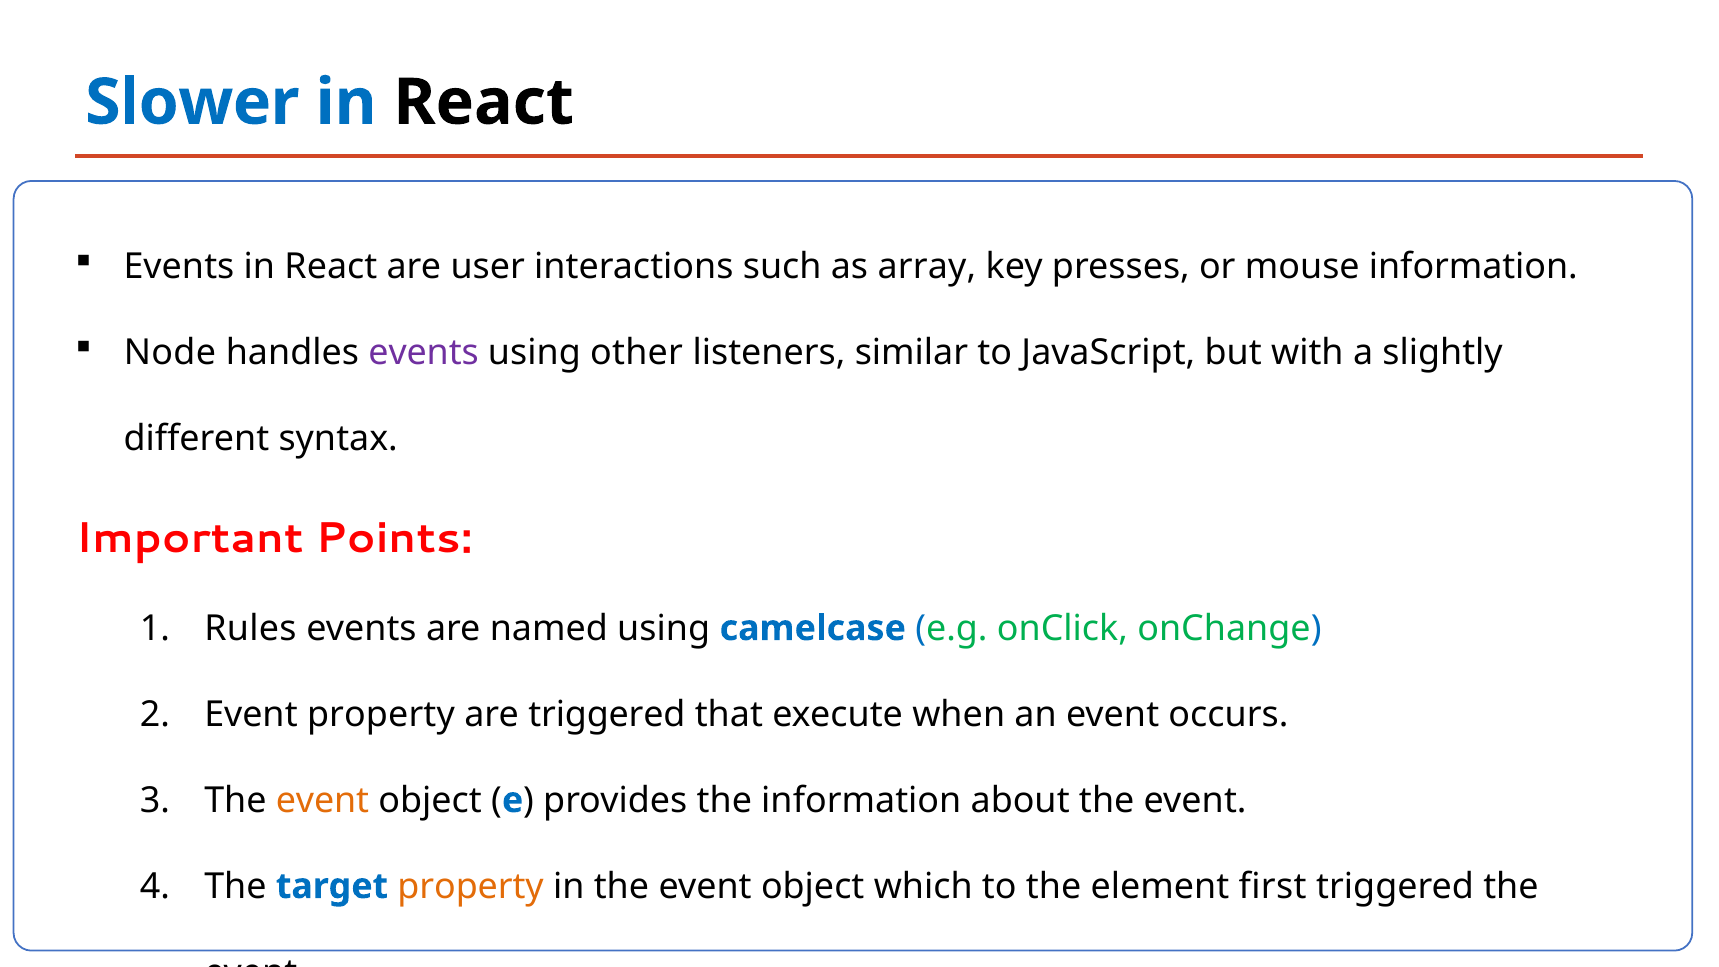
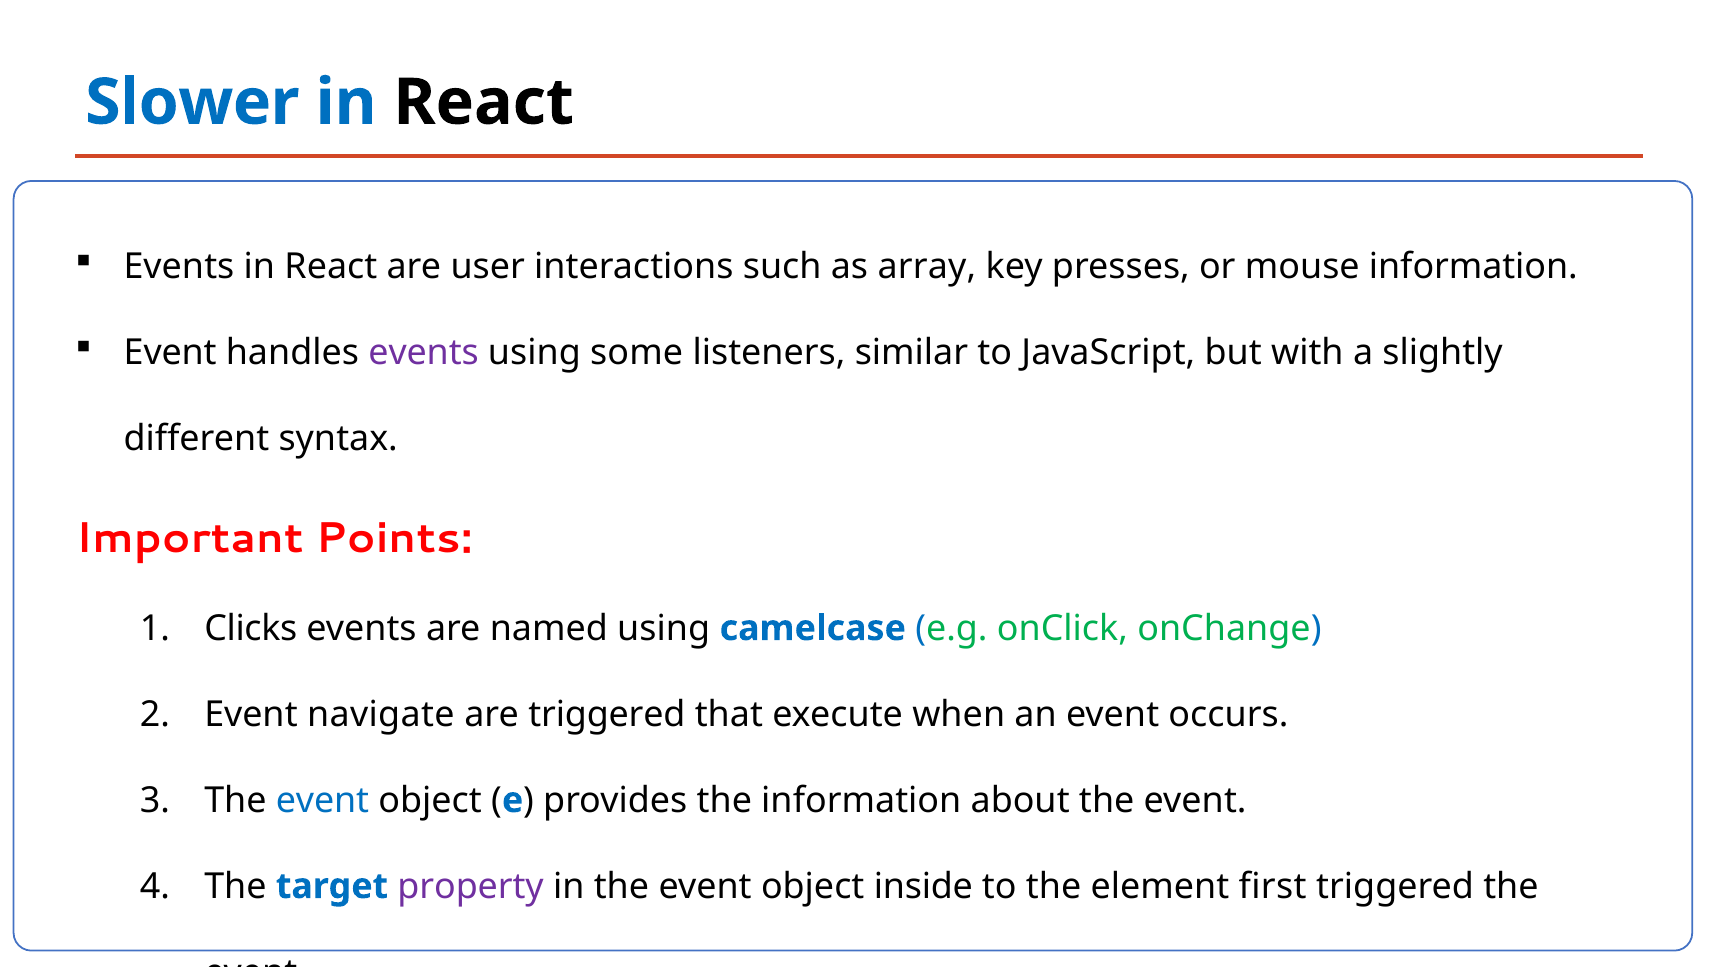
Node: Node -> Event (170, 353)
other: other -> some (637, 353)
Rules: Rules -> Clicks (251, 628)
Event property: property -> navigate (381, 714)
event colour: orange -> blue (322, 800)
property colour: orange -> purple (471, 886)
which: which -> inside (923, 886)
